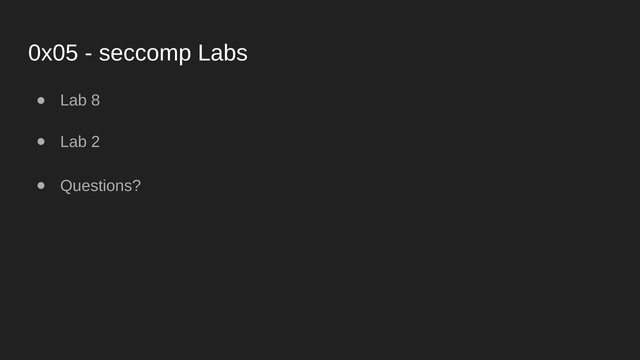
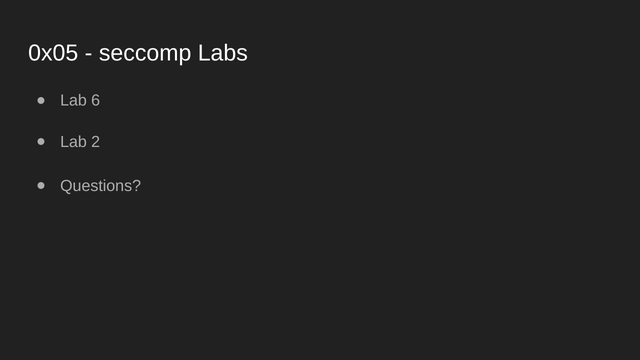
8: 8 -> 6 (96, 101)
